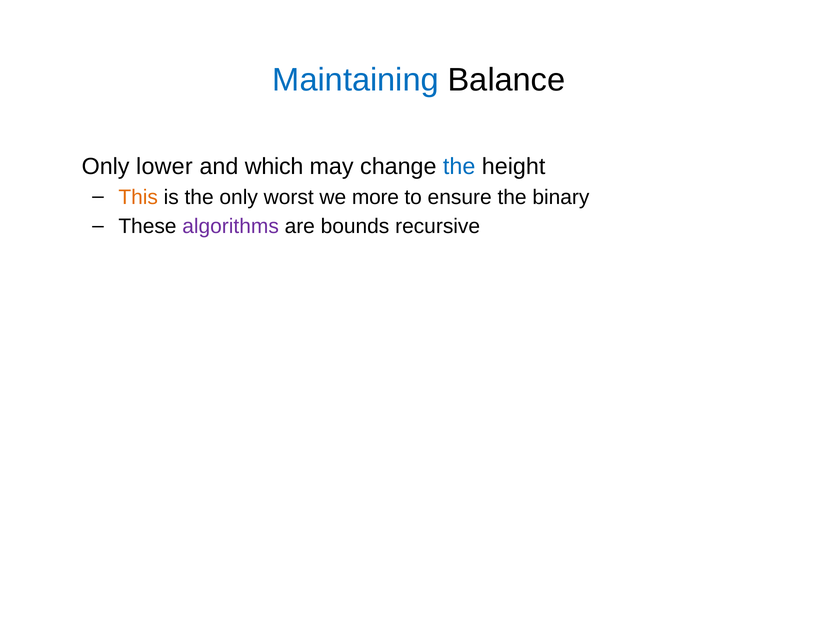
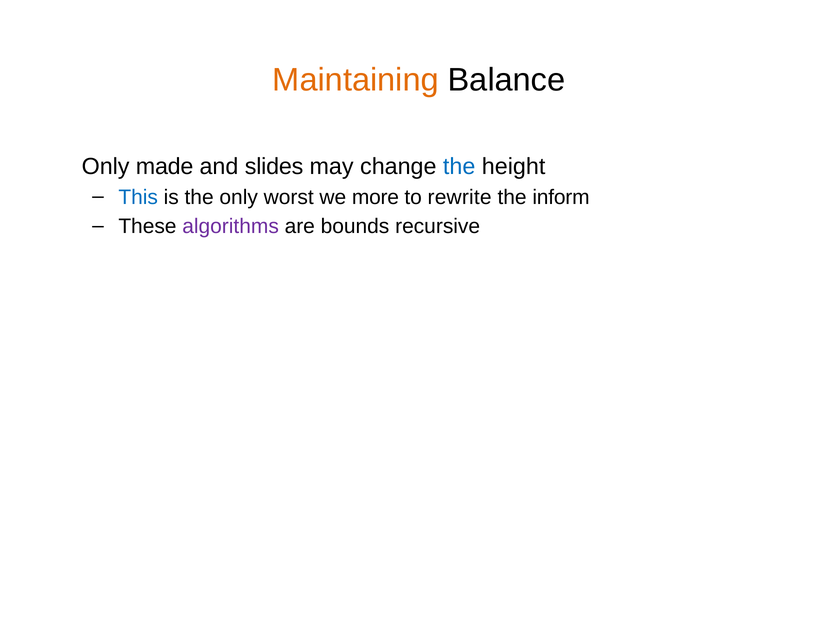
Maintaining colour: blue -> orange (356, 80)
lower: lower -> made (165, 166)
which: which -> slides (274, 166)
This colour: orange -> blue (138, 197)
ensure: ensure -> rewrite (460, 197)
binary: binary -> inform (561, 197)
